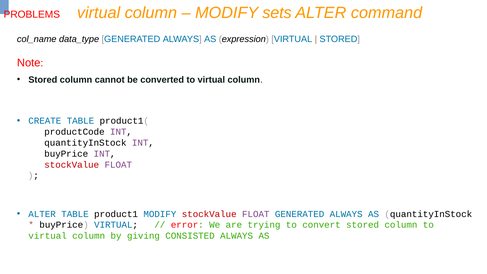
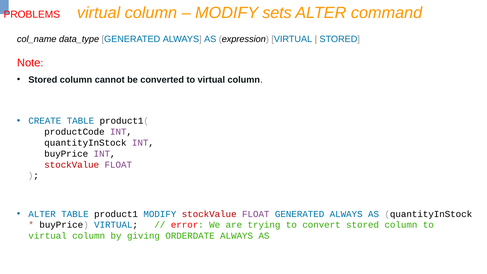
CONSISTED: CONSISTED -> ORDERDATE (190, 236)
